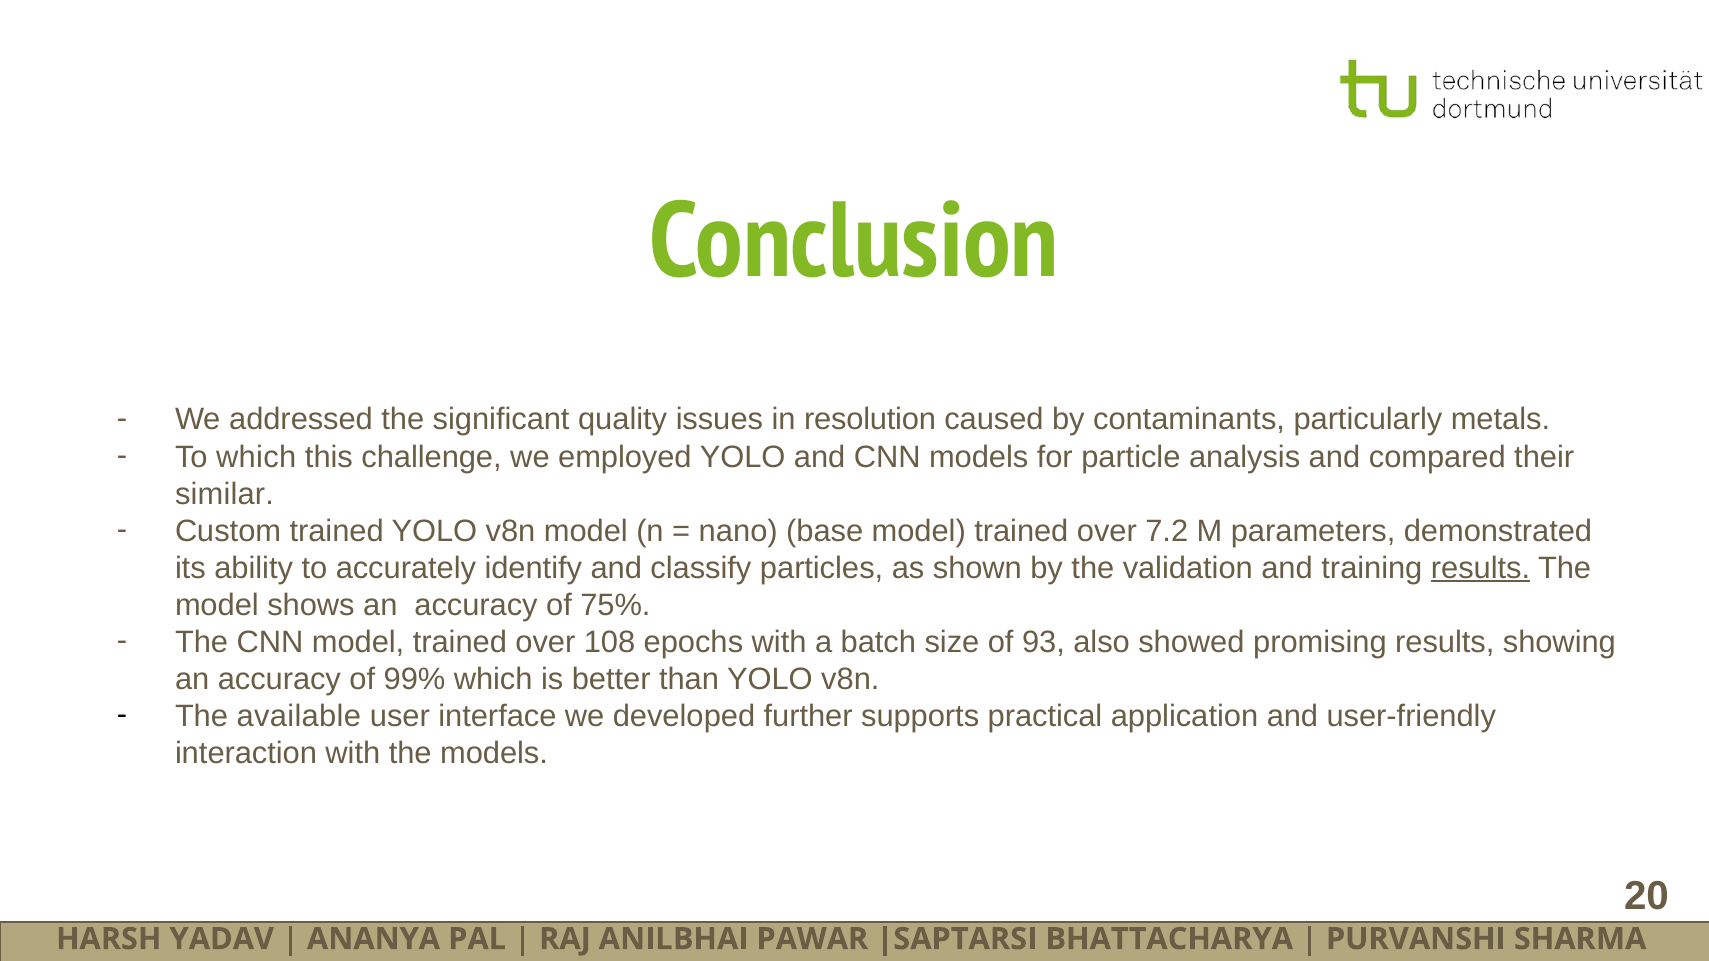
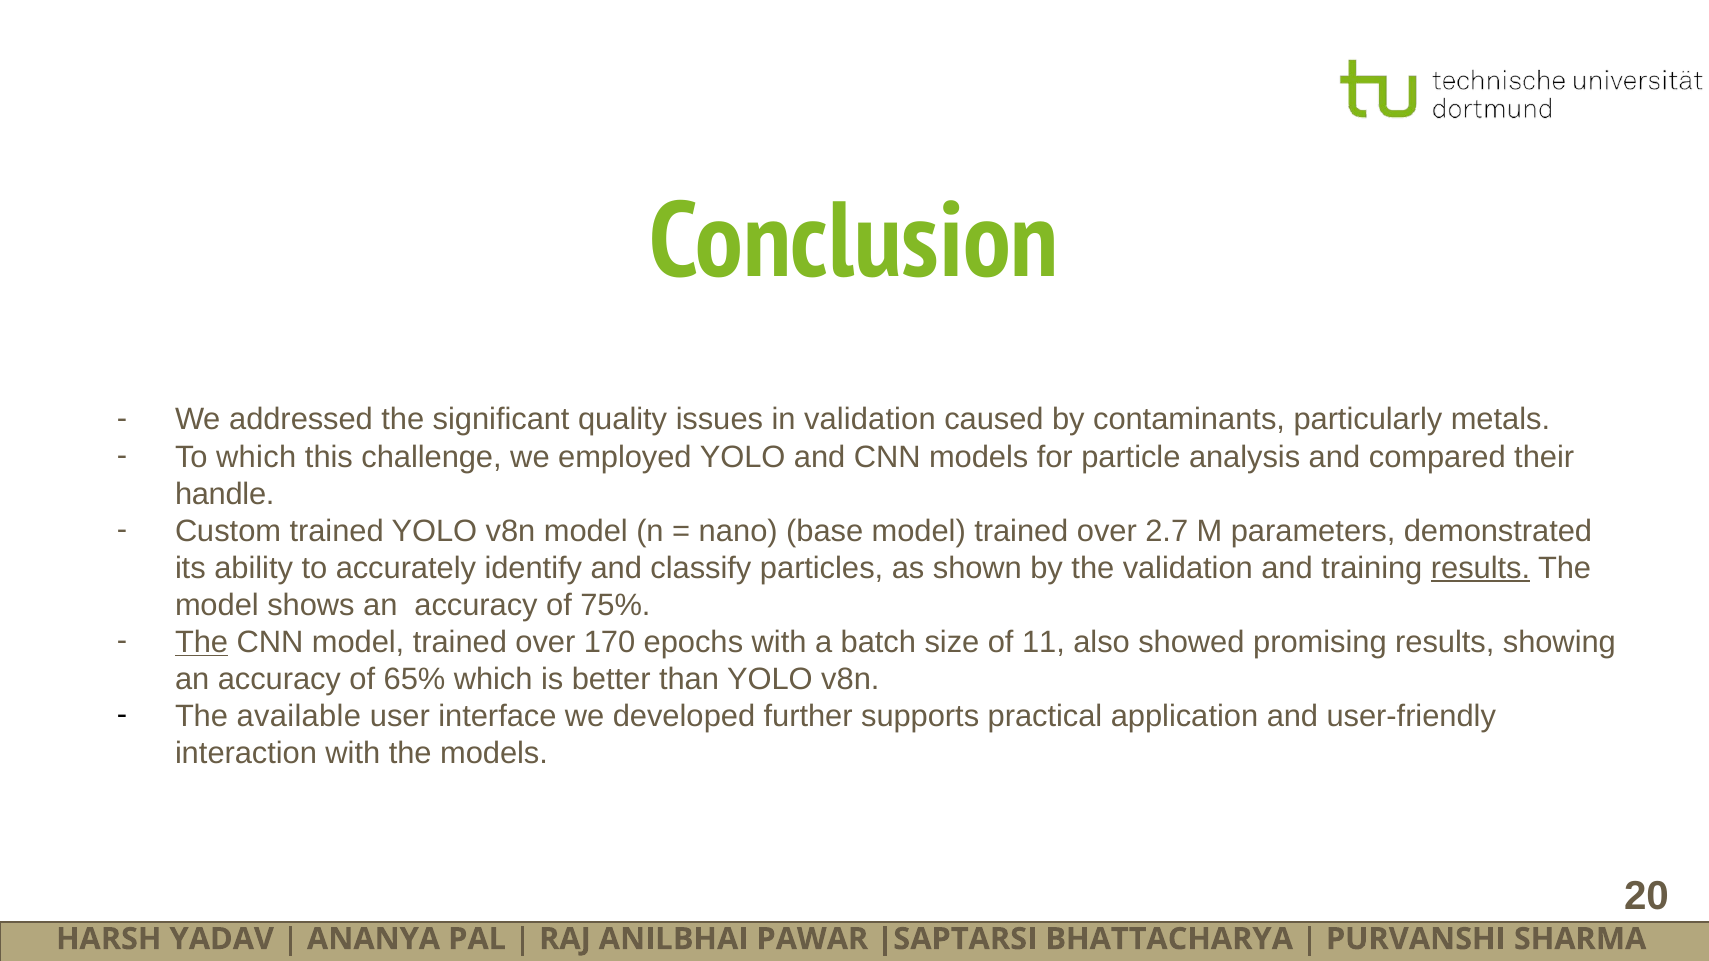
in resolution: resolution -> validation (870, 420)
similar: similar -> handle (225, 494)
7.2: 7.2 -> 2.7 (1167, 531)
The underline: none -> present (202, 642)
108: 108 -> 170 (610, 642)
93: 93 -> 11 (1043, 642)
99%: 99% -> 65% (415, 679)
